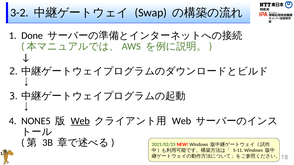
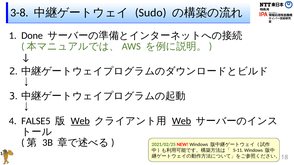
3-2: 3-2 -> 3-8 (19, 13)
Swap: Swap -> Sudo (151, 13)
NONE5: NONE5 -> FALSE5 (36, 121)
Web underline: none -> present (182, 121)
